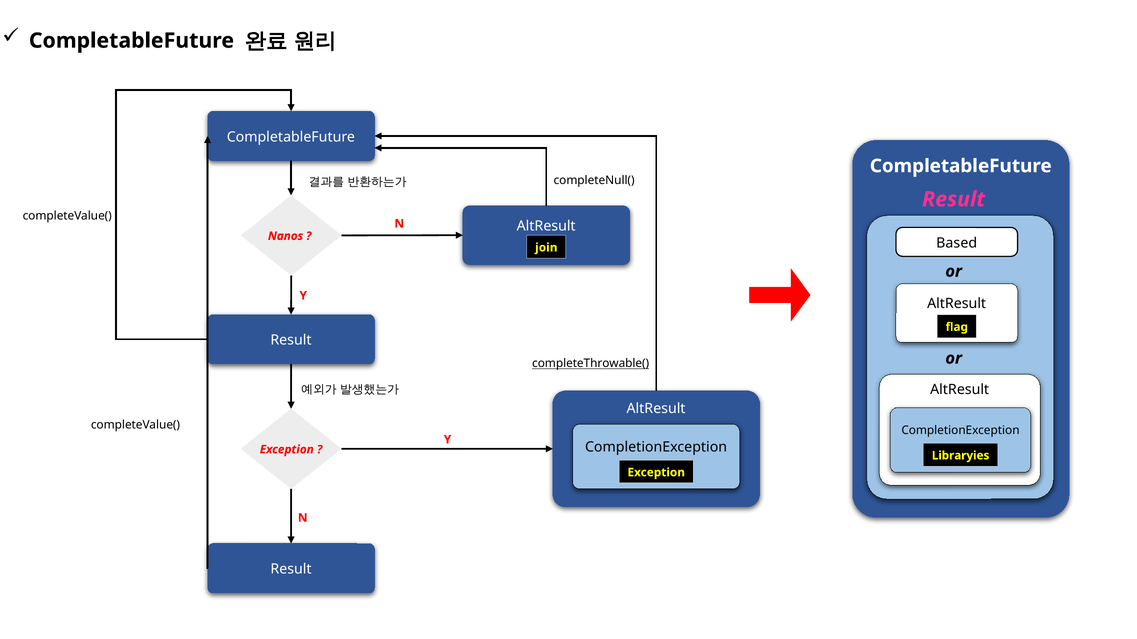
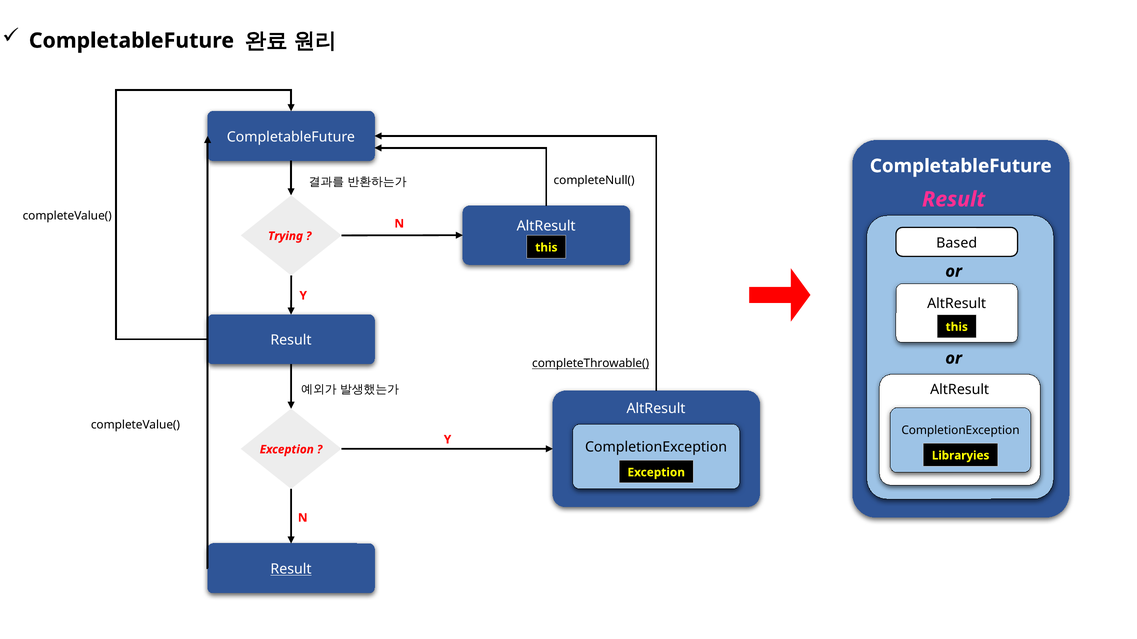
Nanos: Nanos -> Trying (286, 236)
join: join -> this (546, 248)
flag: flag -> this (957, 327)
Result underline: none -> present (291, 570)
